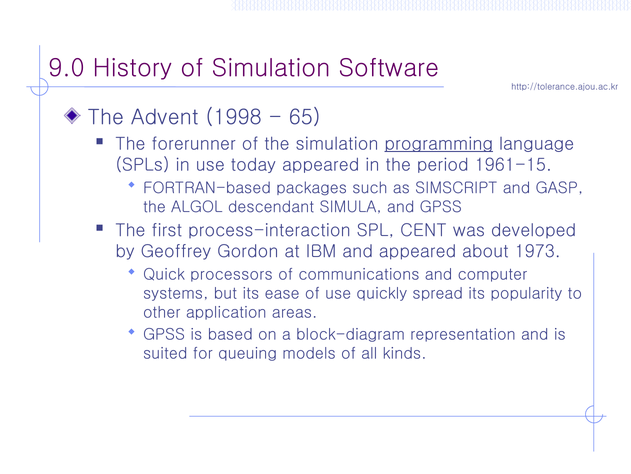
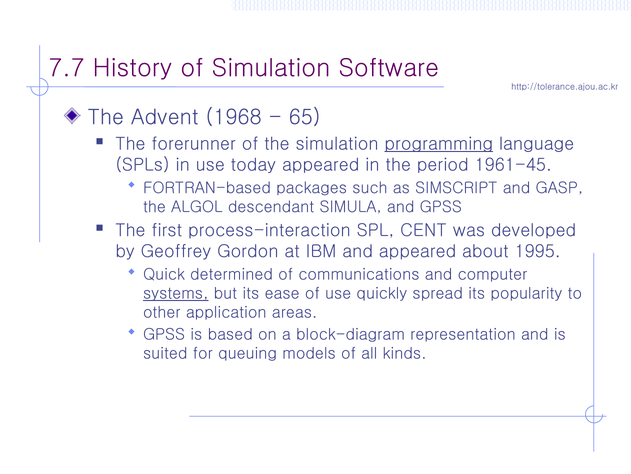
9.0: 9.0 -> 7.7 (67, 68)
1998: 1998 -> 1968 (234, 117)
1961-15: 1961-15 -> 1961-45 (513, 165)
1973: 1973 -> 1995 (538, 251)
processors: processors -> determined (232, 274)
systems underline: none -> present (176, 293)
